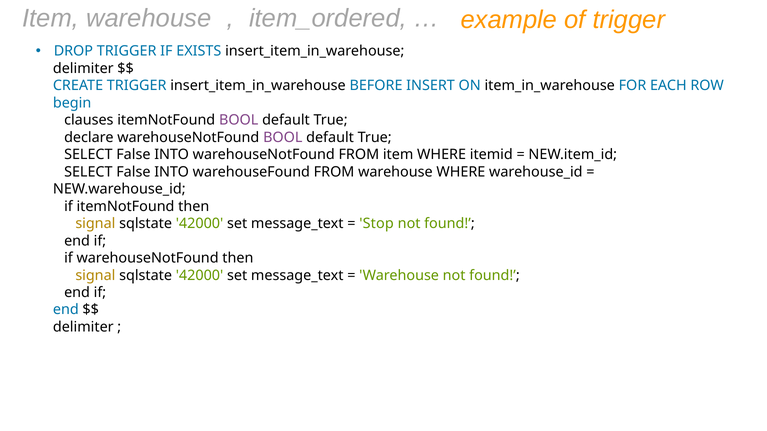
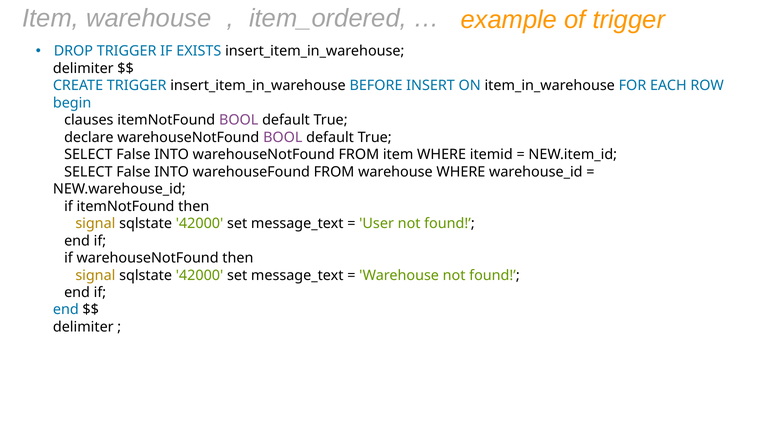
Stop: Stop -> User (377, 224)
